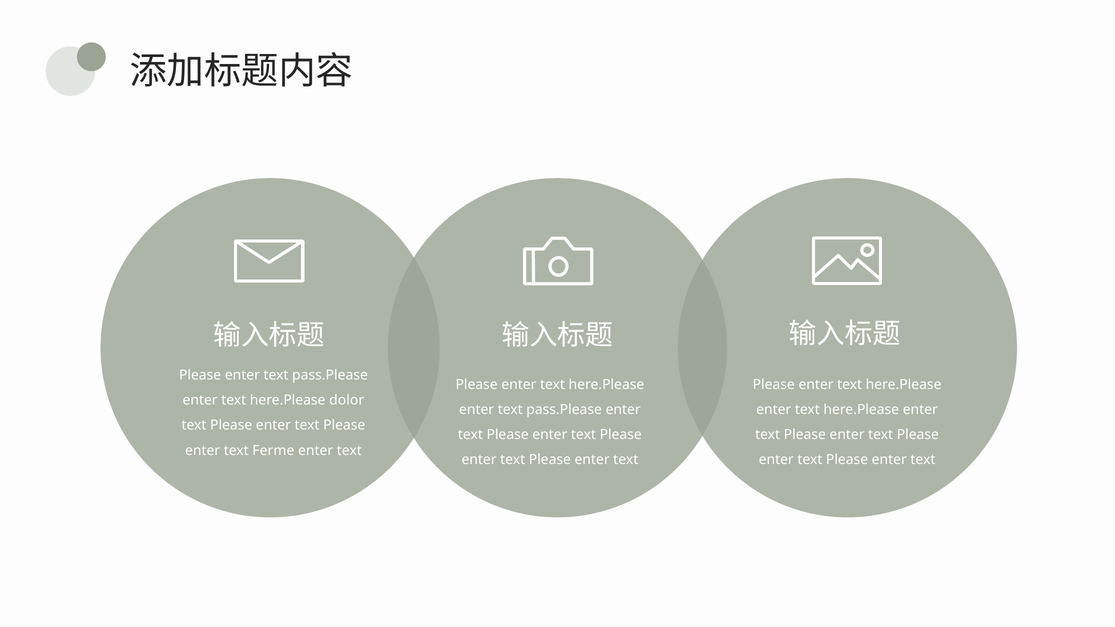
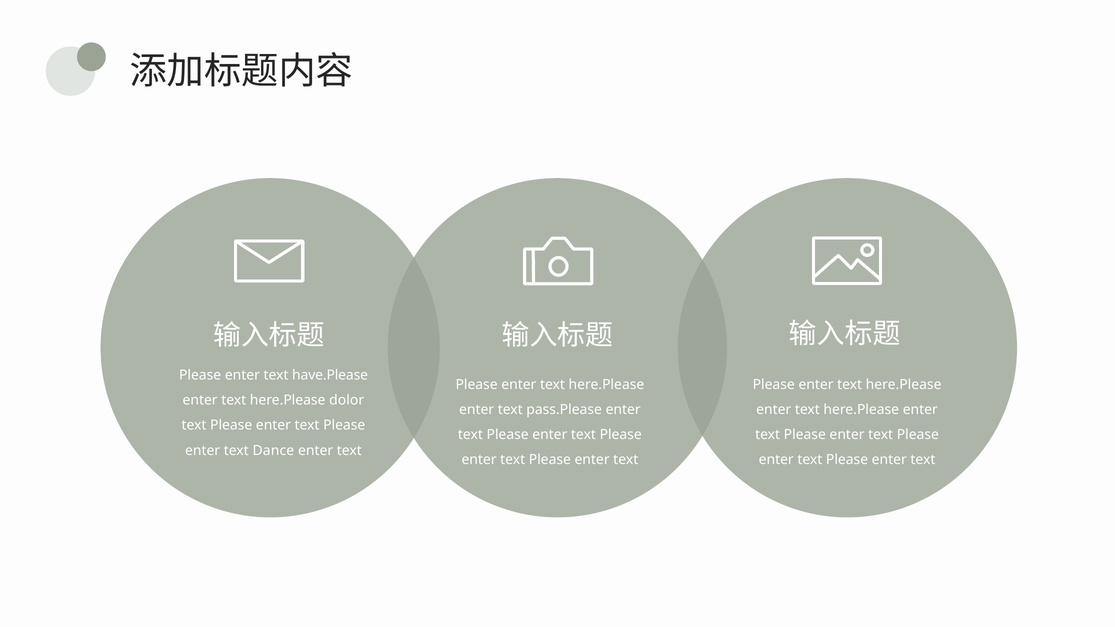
Please enter text pass.Please: pass.Please -> have.Please (330, 375)
Ferme: Ferme -> Dance (273, 451)
